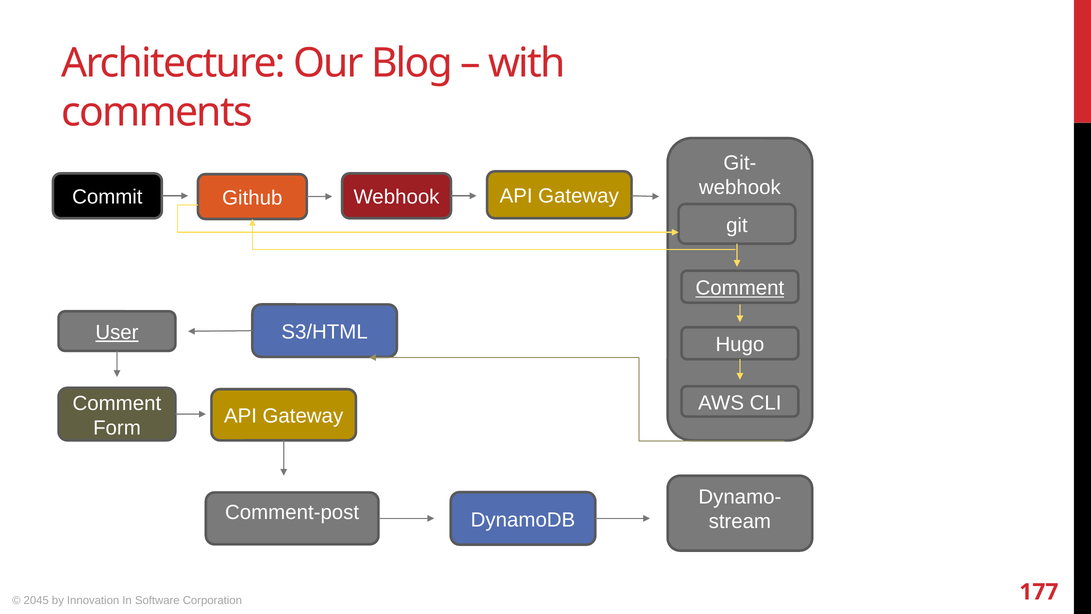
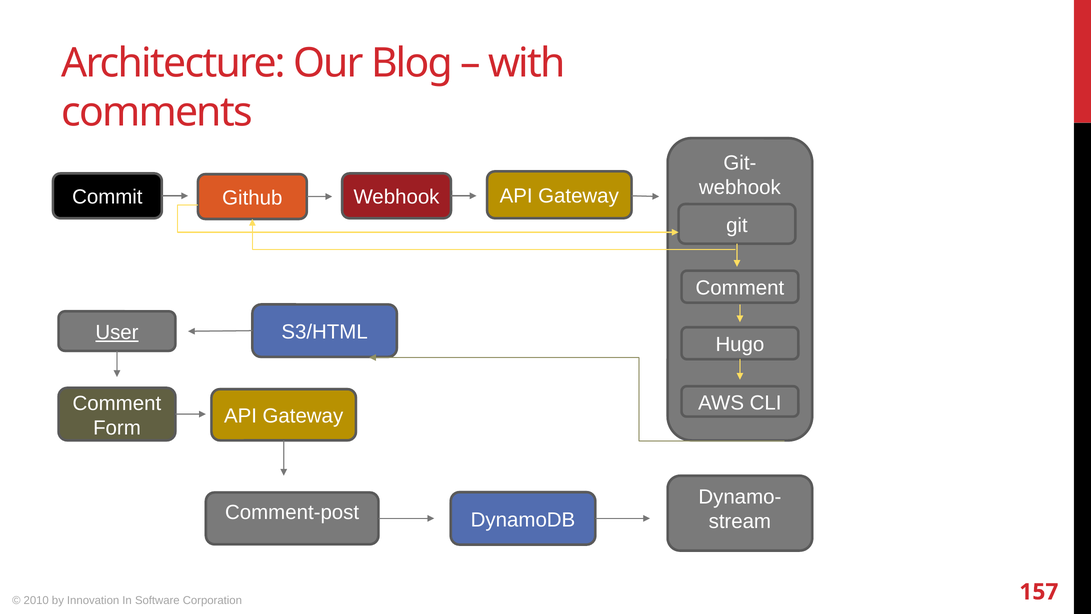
Comment underline: present -> none (740, 288)
2045: 2045 -> 2010 (36, 600)
177: 177 -> 157 (1039, 592)
